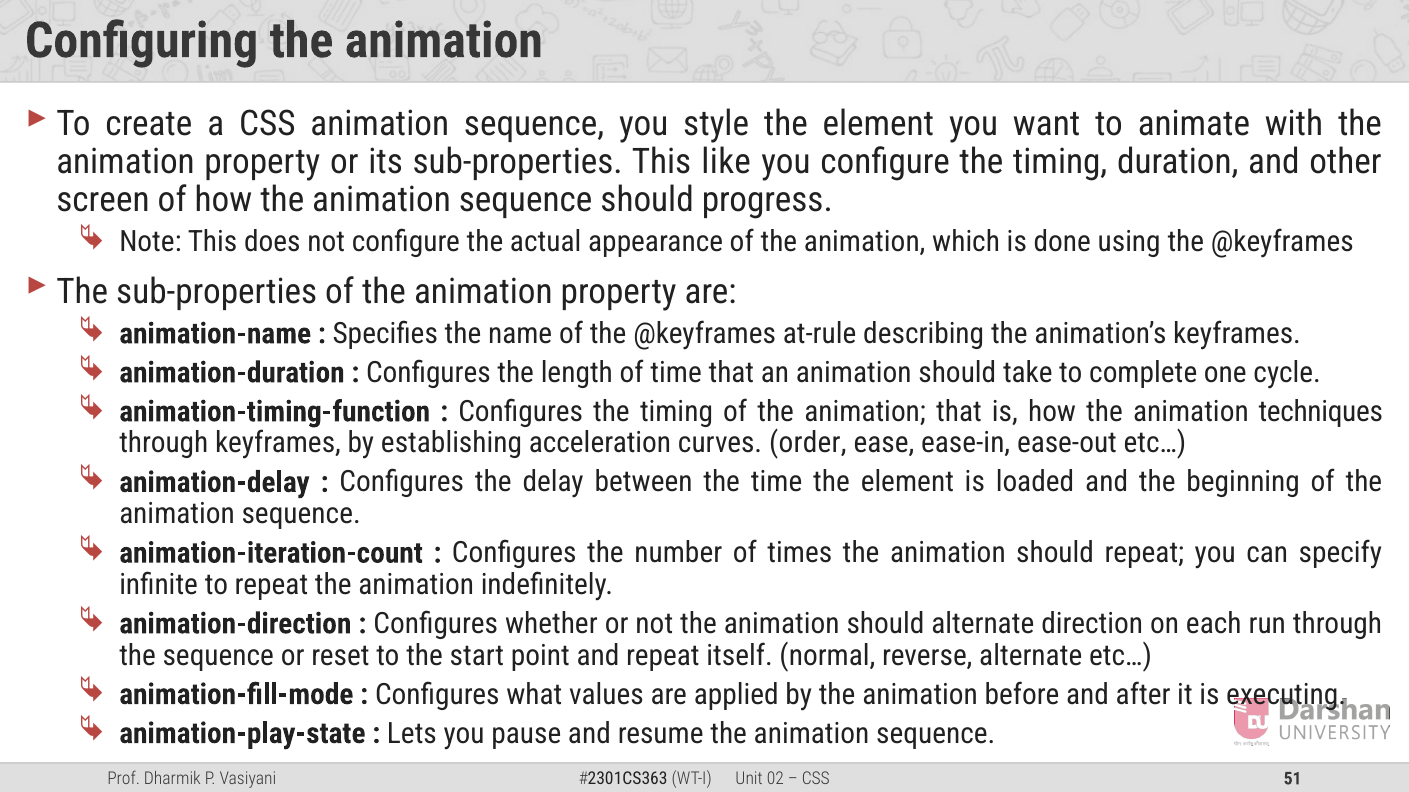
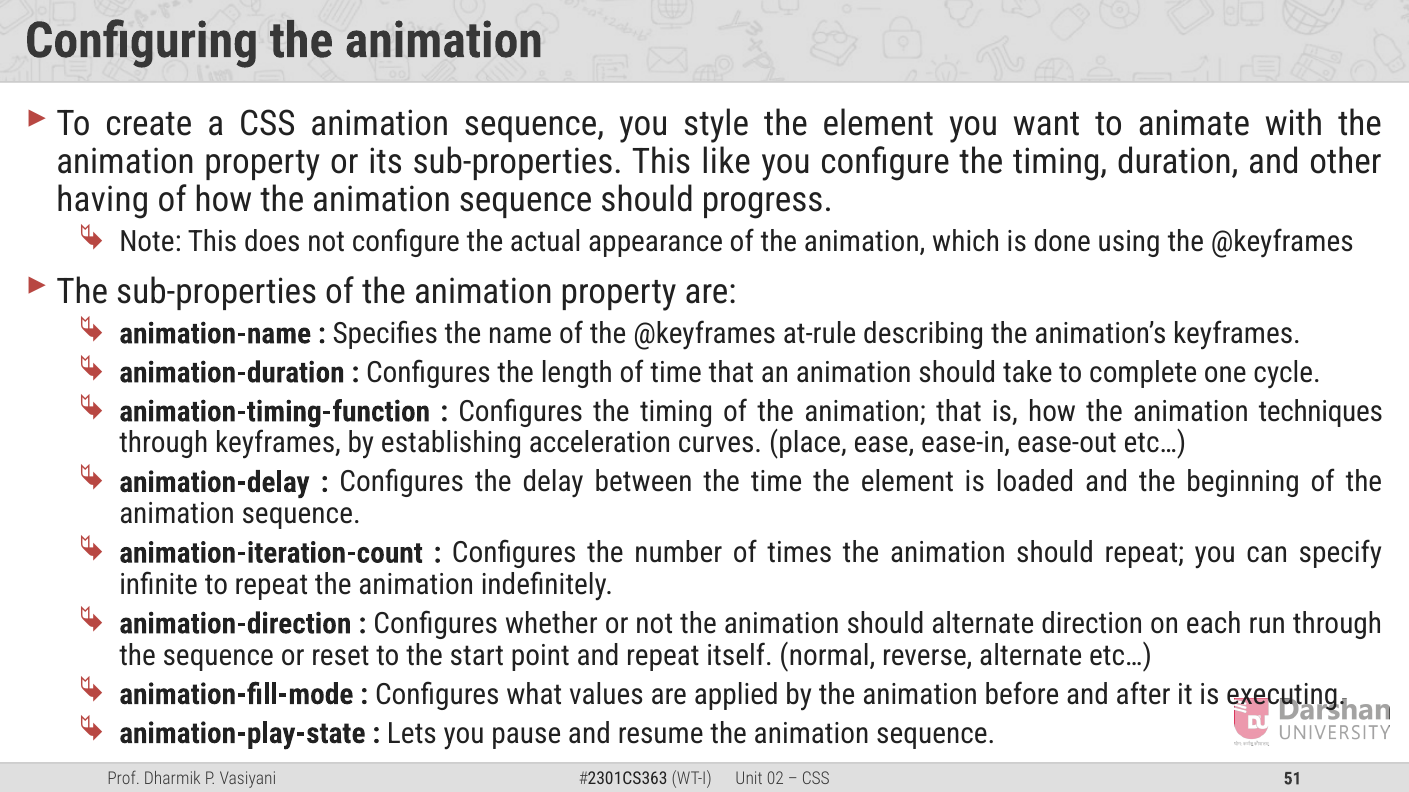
screen: screen -> having (103, 200)
order: order -> place (808, 444)
